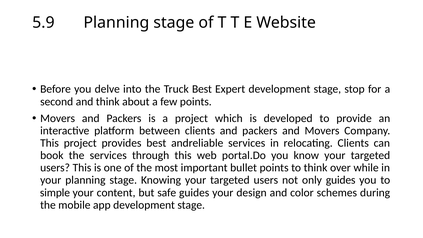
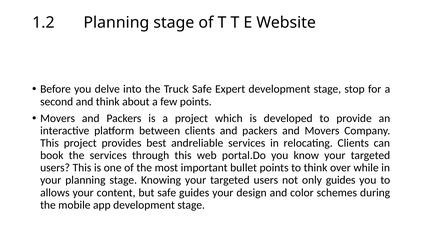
5.9: 5.9 -> 1.2 (43, 23)
Truck Best: Best -> Safe (202, 89)
simple: simple -> allows (55, 193)
